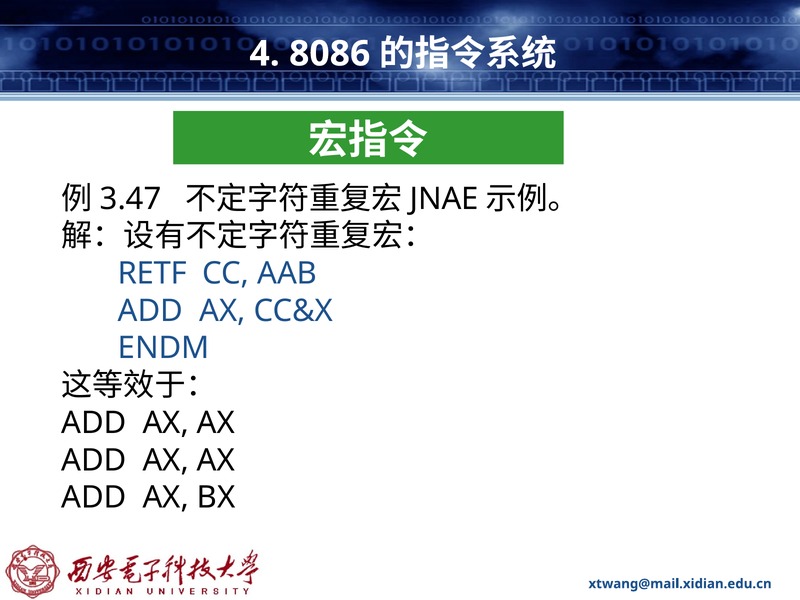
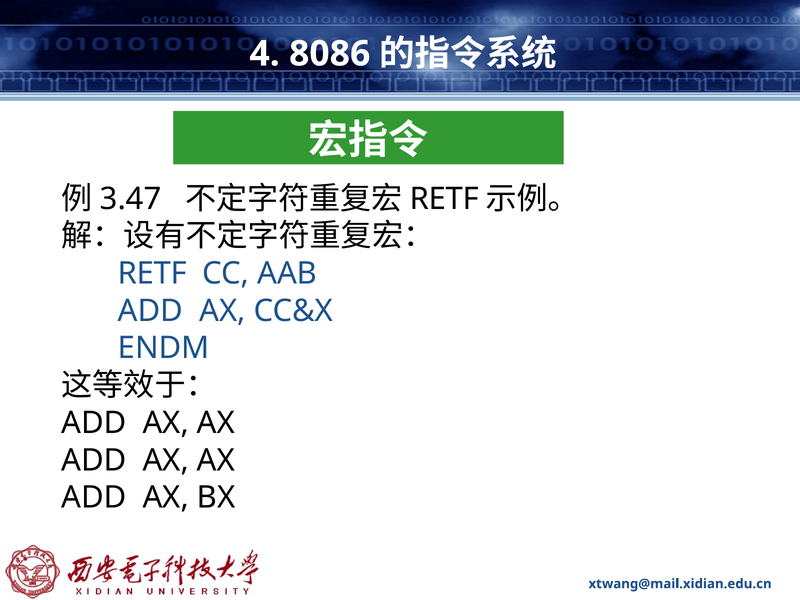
JNAE: JNAE -> RETF (444, 199)
